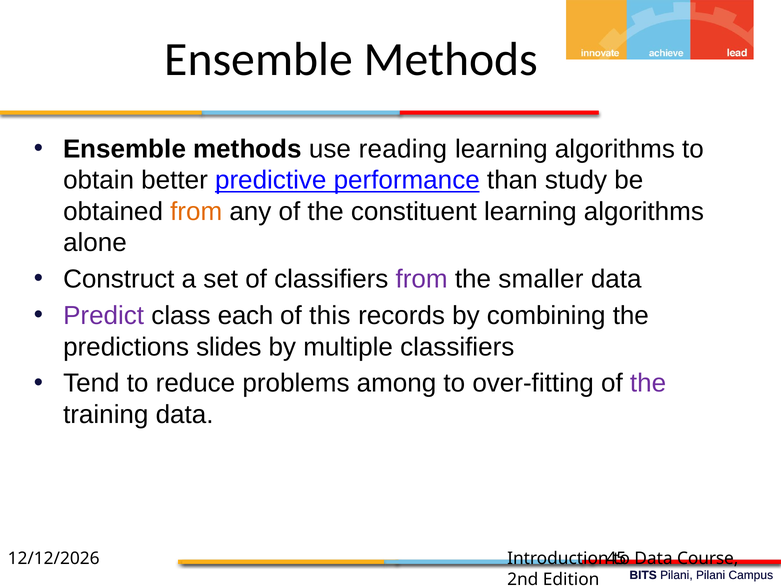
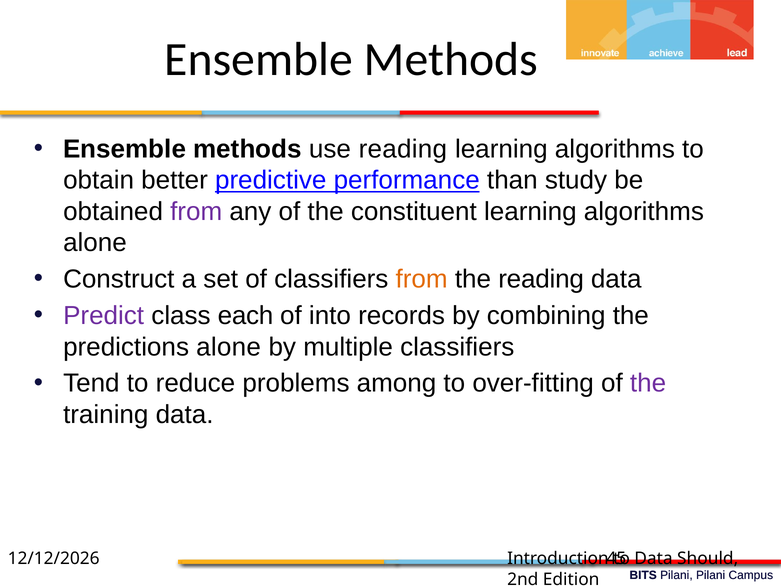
from colour: orange -> purple (196, 211)
from colour: purple -> orange (422, 279)
the smaller: smaller -> reading (541, 279)
this: this -> into (330, 316)
predictions slides: slides -> alone (229, 347)
Course: Course -> Should (708, 558)
